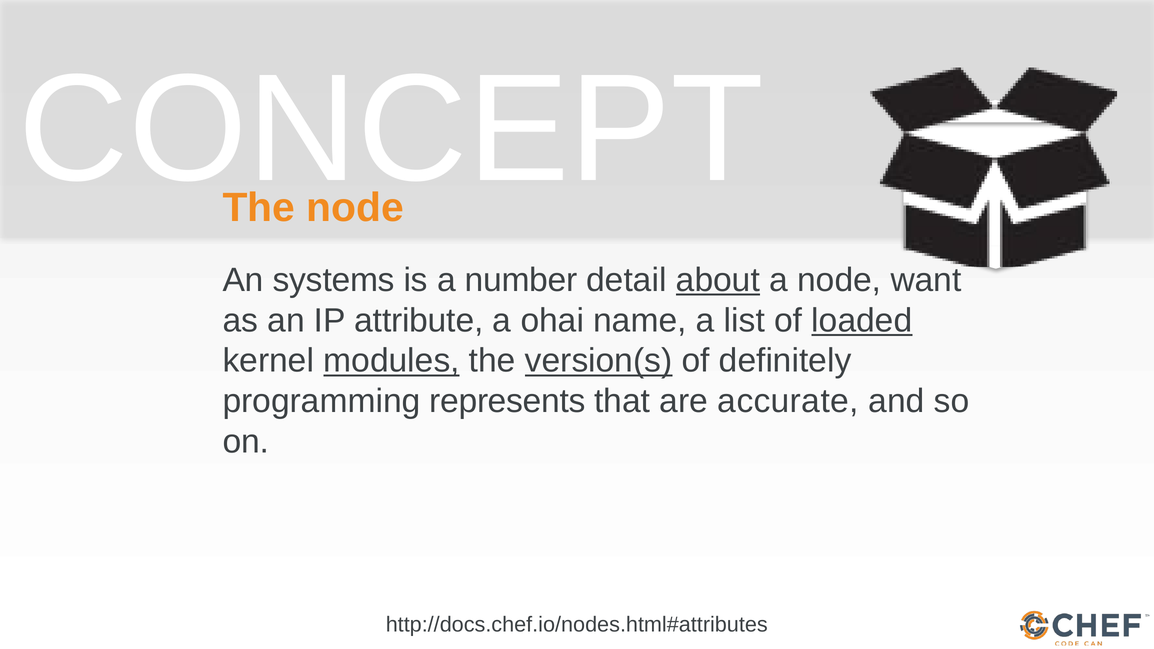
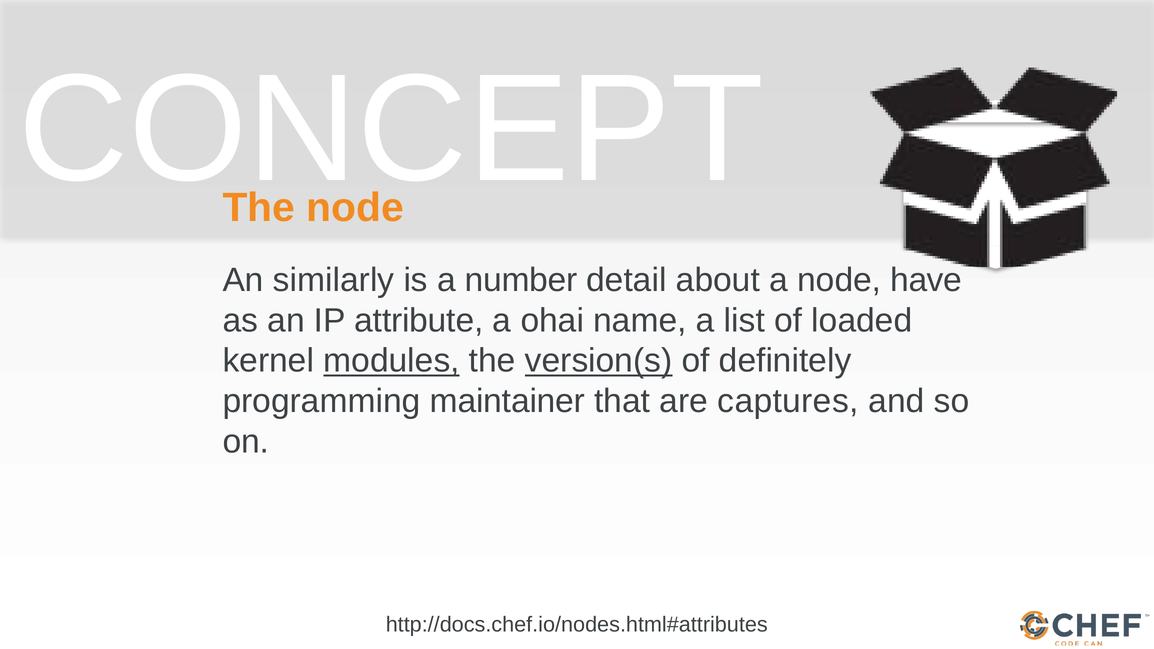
systems: systems -> similarly (334, 280)
about underline: present -> none (718, 280)
want: want -> have (926, 280)
loaded underline: present -> none (862, 321)
represents: represents -> maintainer (507, 401)
accurate: accurate -> captures (788, 401)
